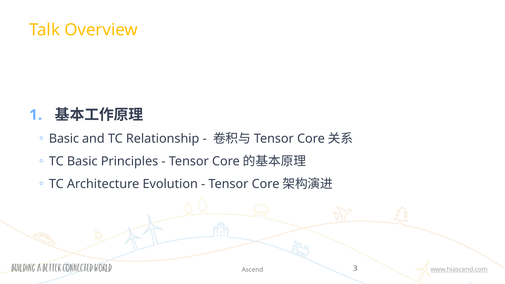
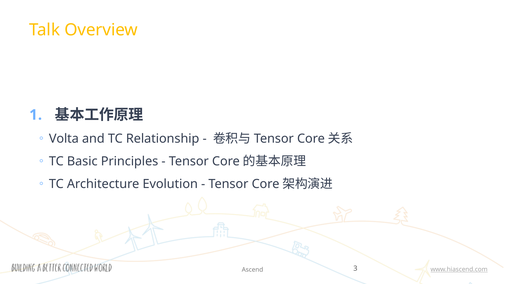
Basic: Basic -> Volta (64, 139)
